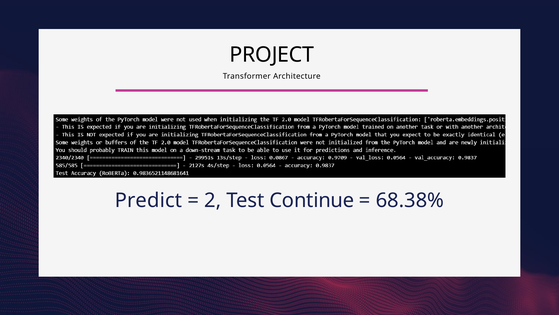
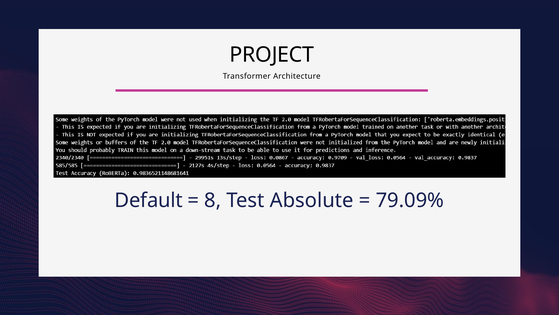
Predict: Predict -> Default (149, 200)
2: 2 -> 8 (213, 200)
Continue: Continue -> Absolute (312, 200)
68.38%: 68.38% -> 79.09% (410, 200)
